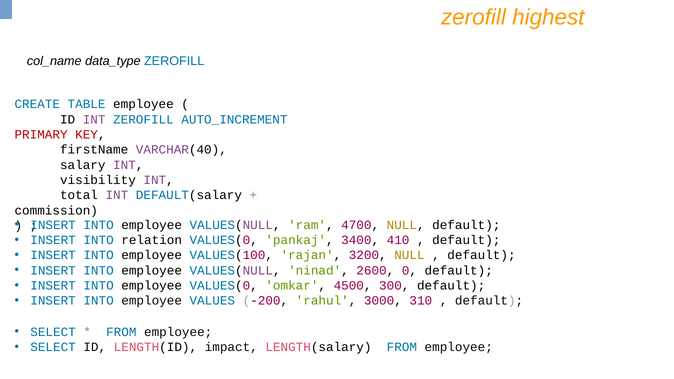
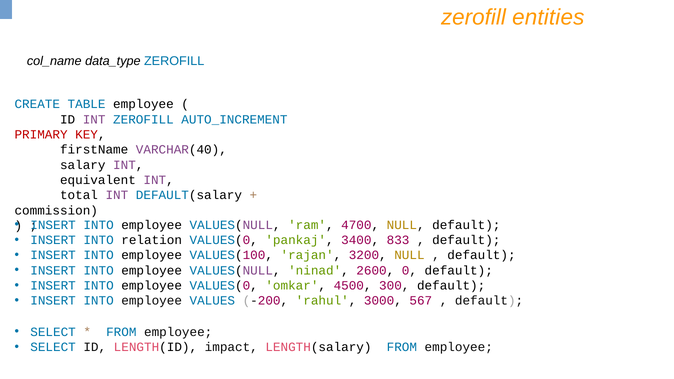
highest: highest -> entities (548, 18)
visibility: visibility -> equivalent (98, 180)
410: 410 -> 833 (398, 240)
310: 310 -> 567 (421, 301)
